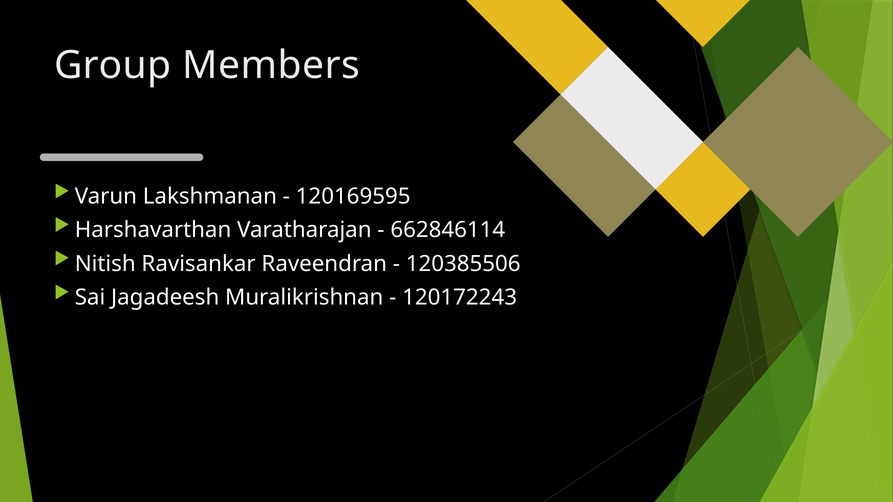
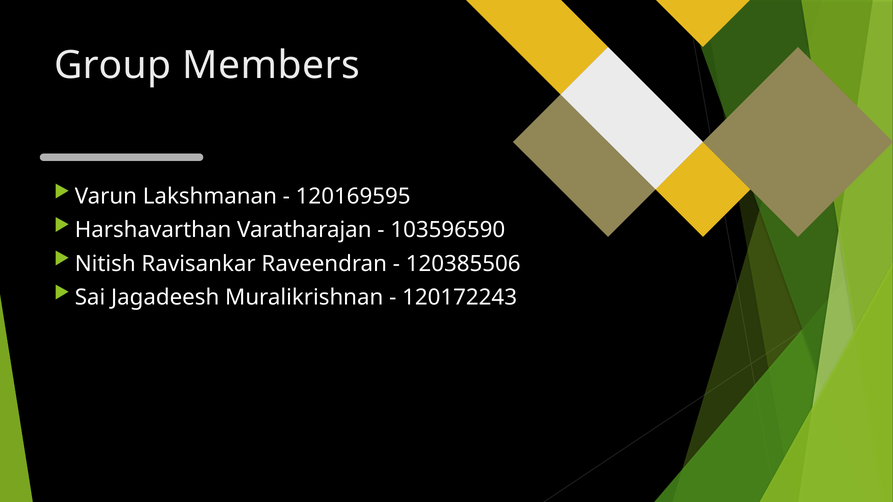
662846114: 662846114 -> 103596590 (448, 230)
